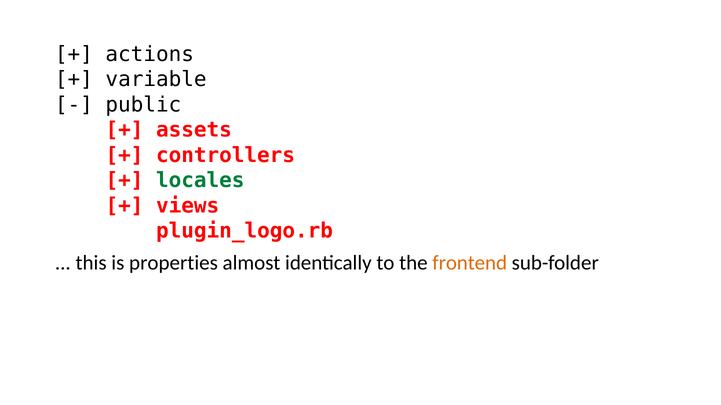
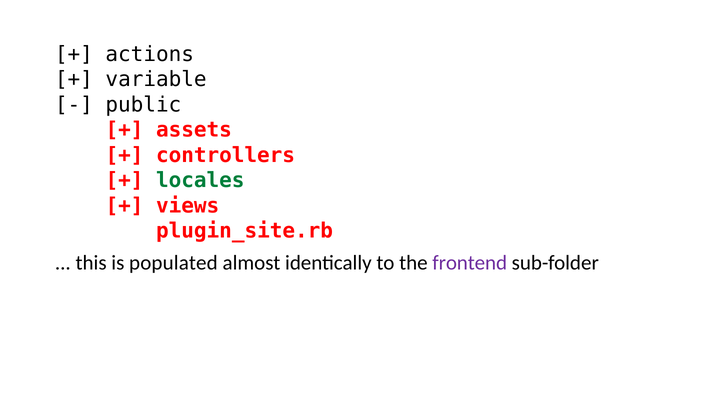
plugin_logo.rb: plugin_logo.rb -> plugin_site.rb (245, 231)
properties: properties -> populated (173, 263)
frontend colour: orange -> purple (470, 263)
